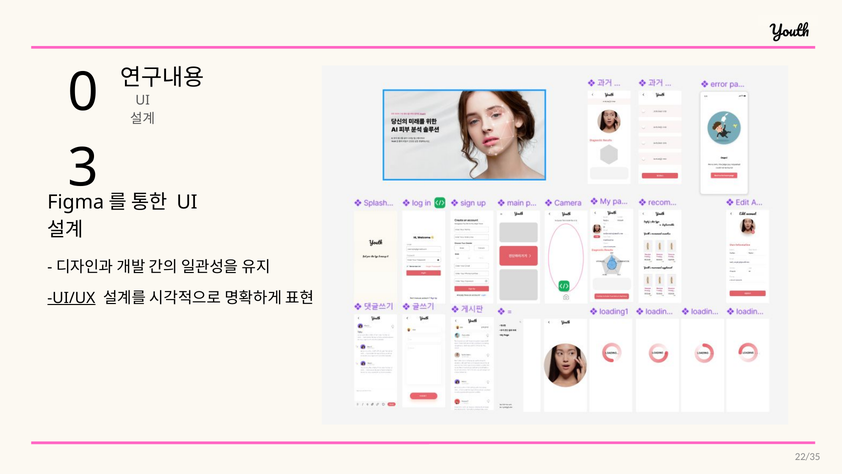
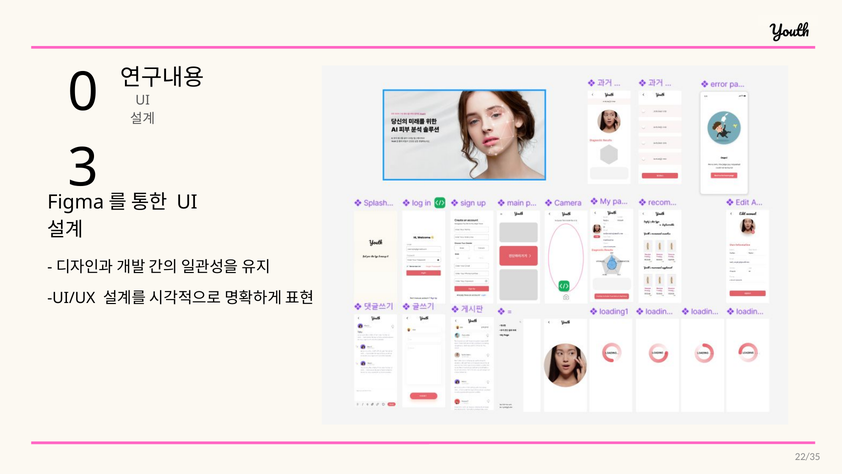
UI/UX underline: present -> none (71, 298)
